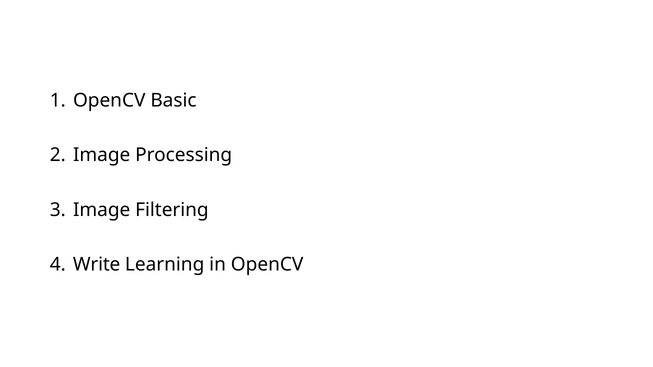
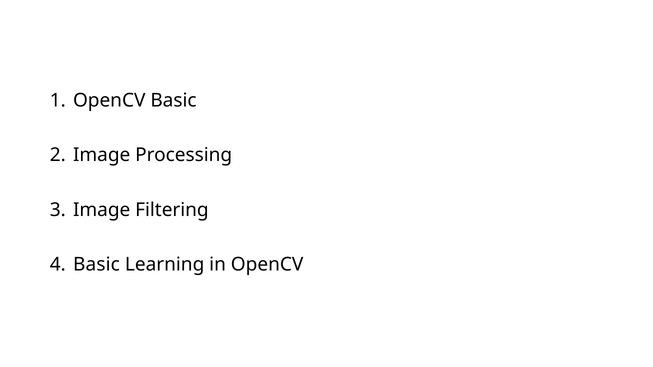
Write: Write -> Basic (96, 265)
